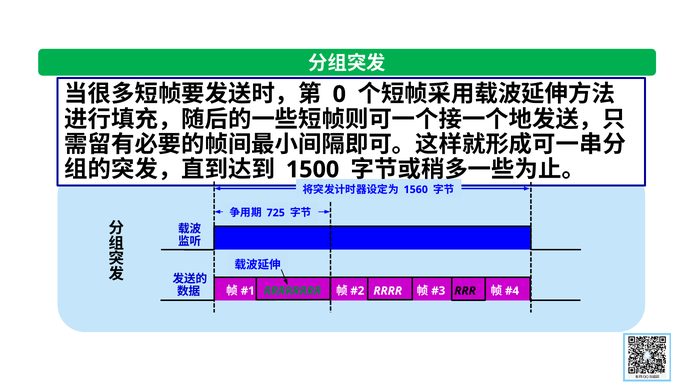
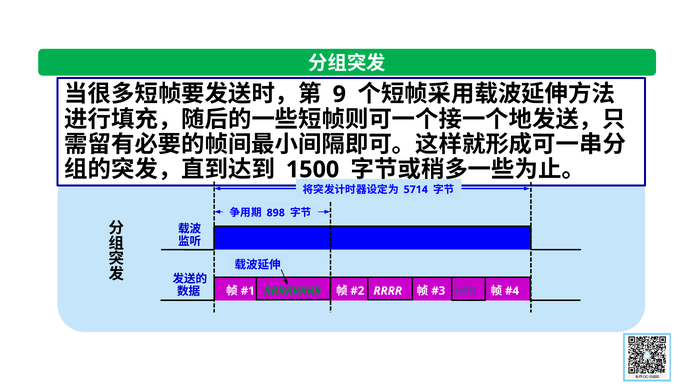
0: 0 -> 9 (339, 94)
1560: 1560 -> 5714 (416, 190)
725: 725 -> 898 (276, 213)
RRR colour: black -> purple (465, 291)
